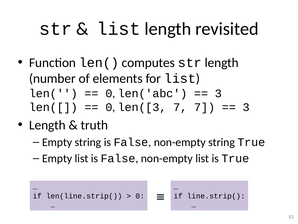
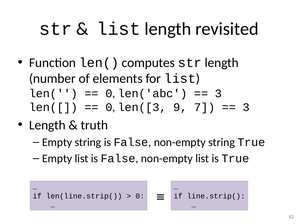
len([3 7: 7 -> 9 (180, 107)
